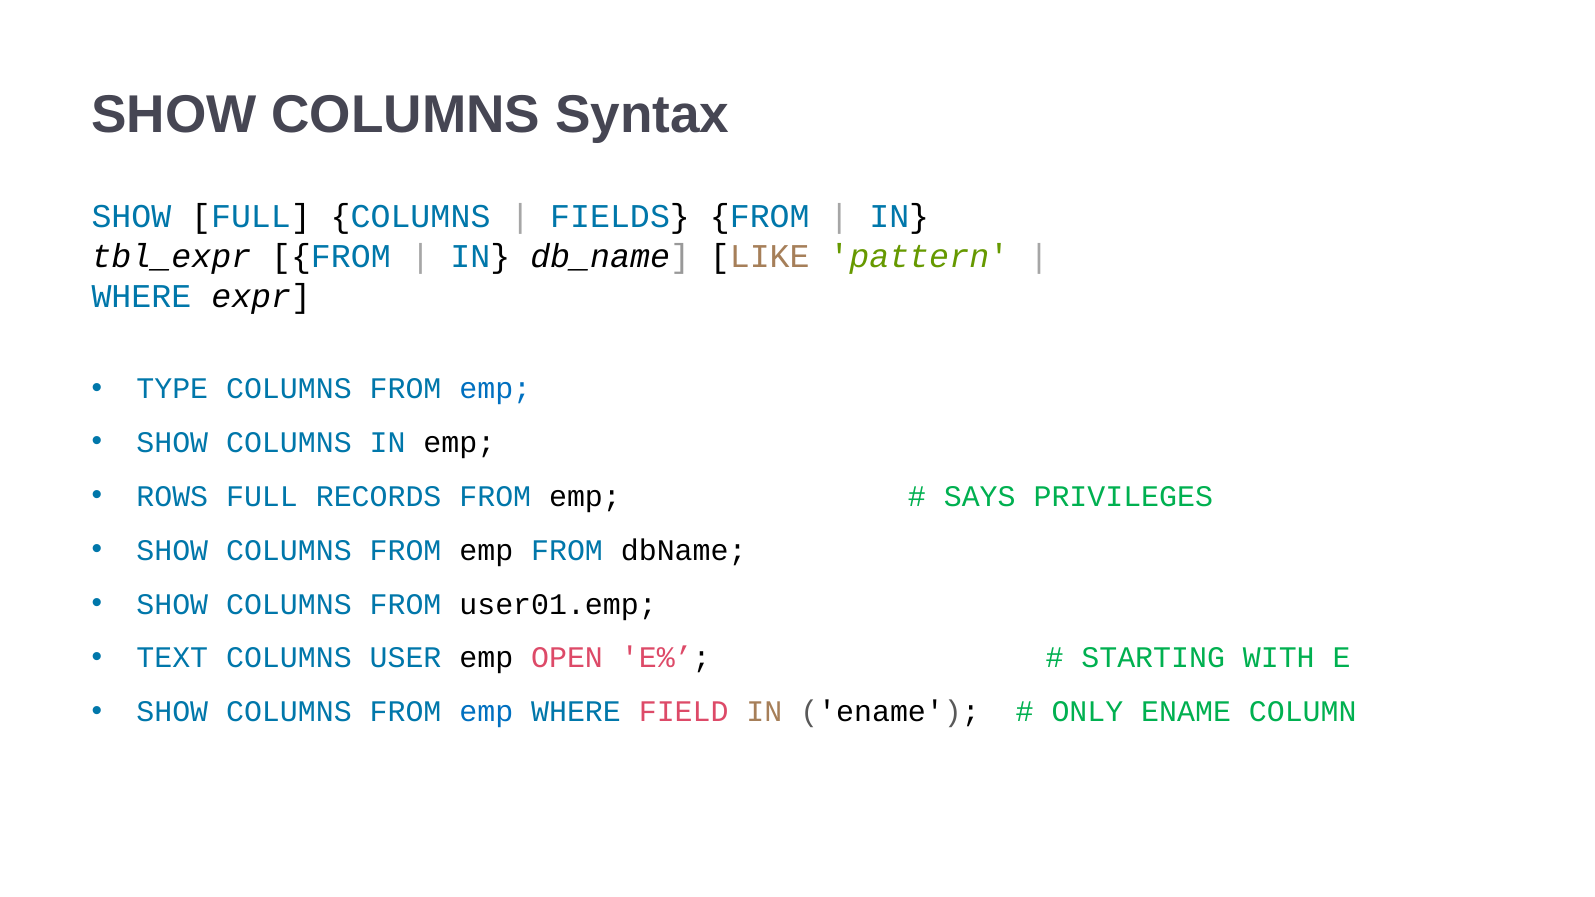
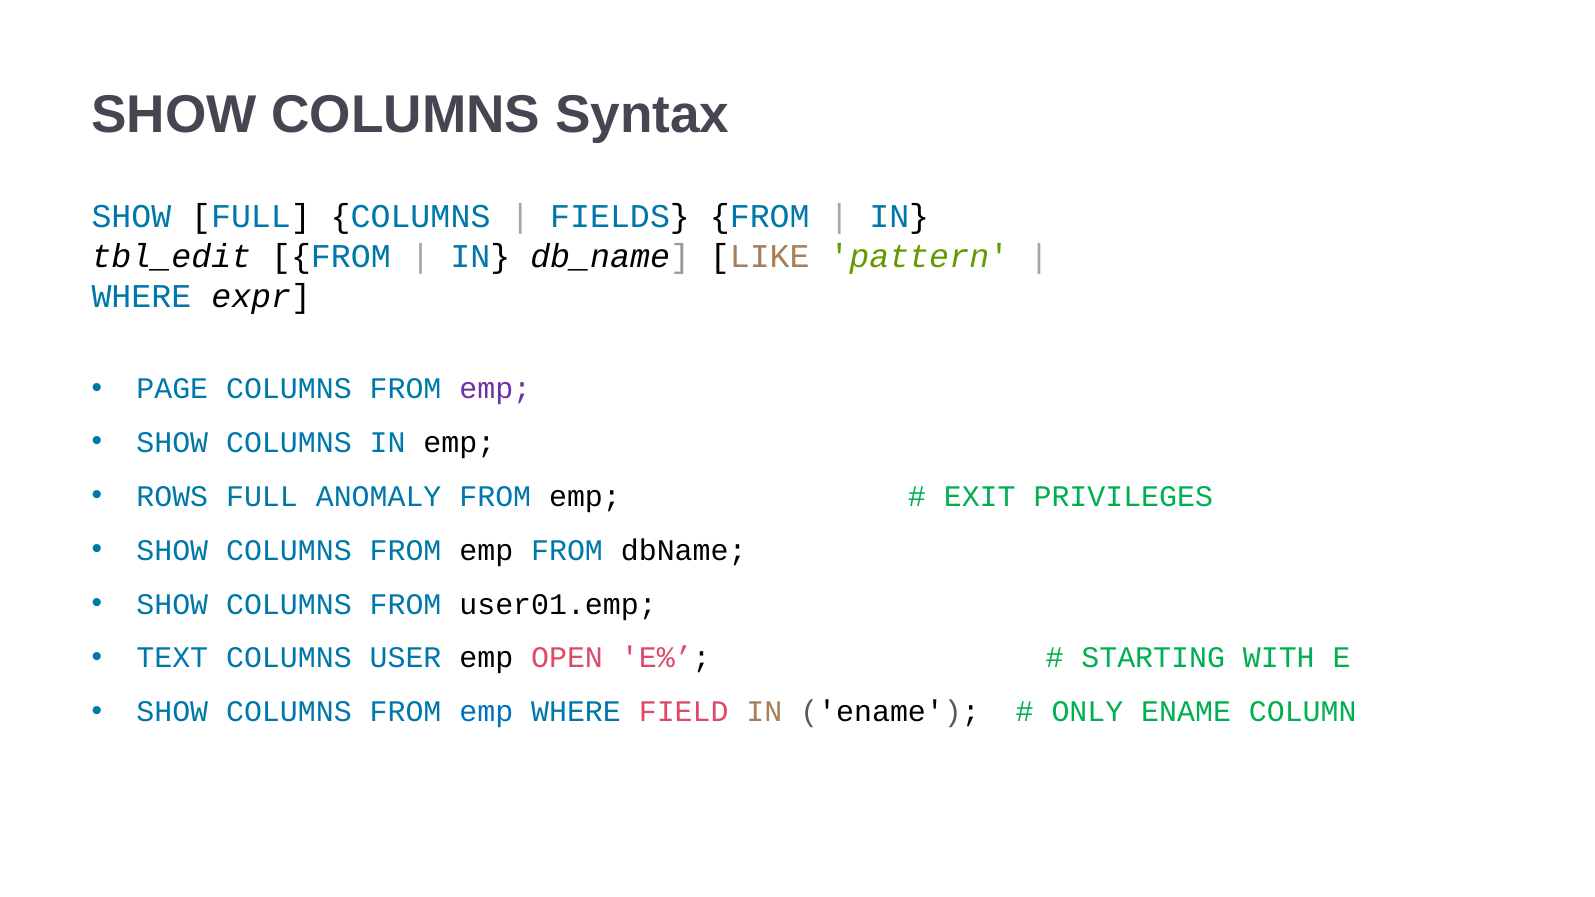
tbl_expr: tbl_expr -> tbl_edit (171, 256)
TYPE: TYPE -> PAGE (172, 389)
emp colour: blue -> purple (495, 389)
RECORDS: RECORDS -> ANOMALY (379, 497)
SAYS: SAYS -> EXIT (980, 497)
